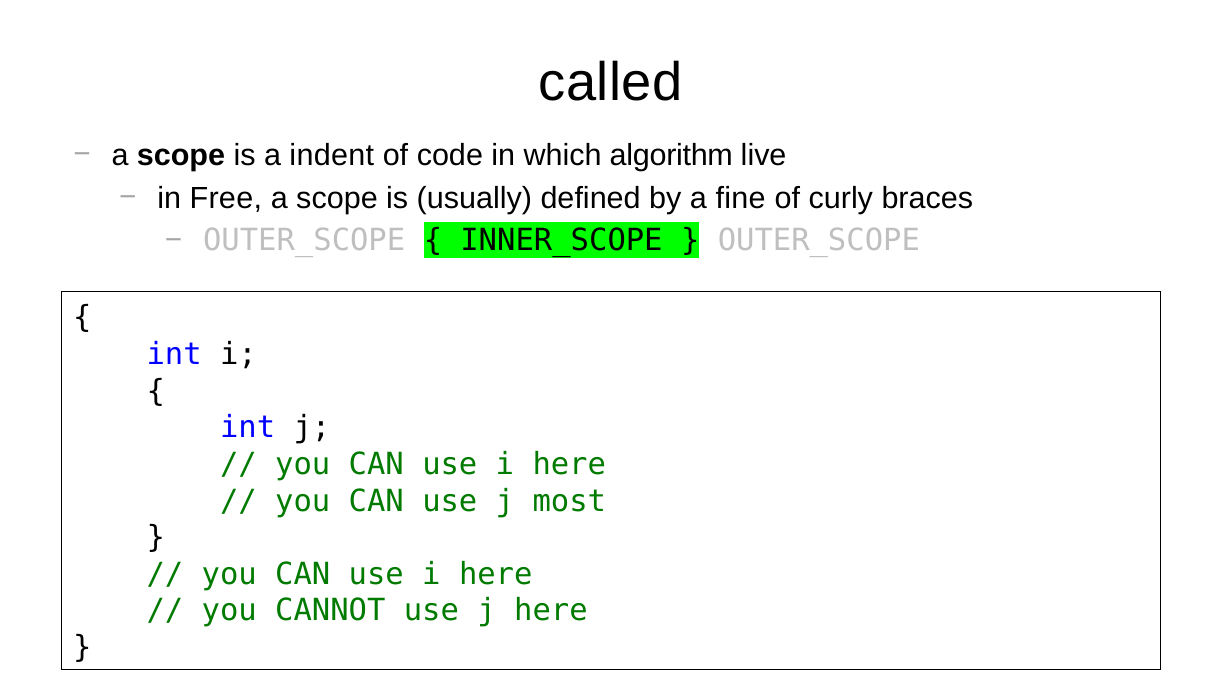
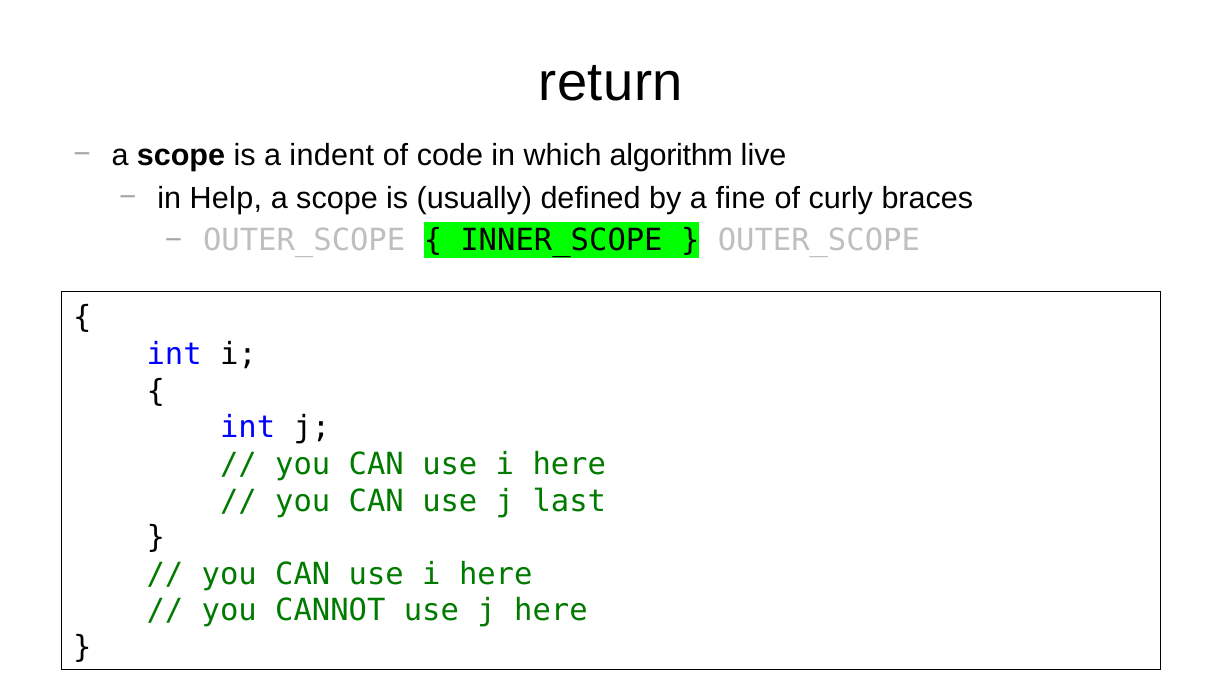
called: called -> return (611, 82)
Free: Free -> Help (226, 198)
most: most -> last (569, 501)
